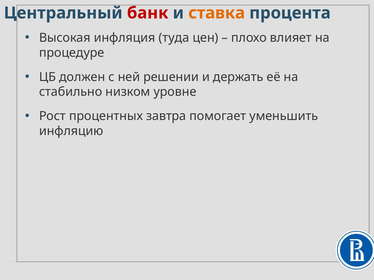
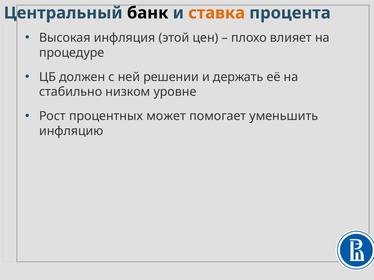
банк colour: red -> black (148, 13)
туда: туда -> этой (174, 38)
завтра: завтра -> может (166, 116)
